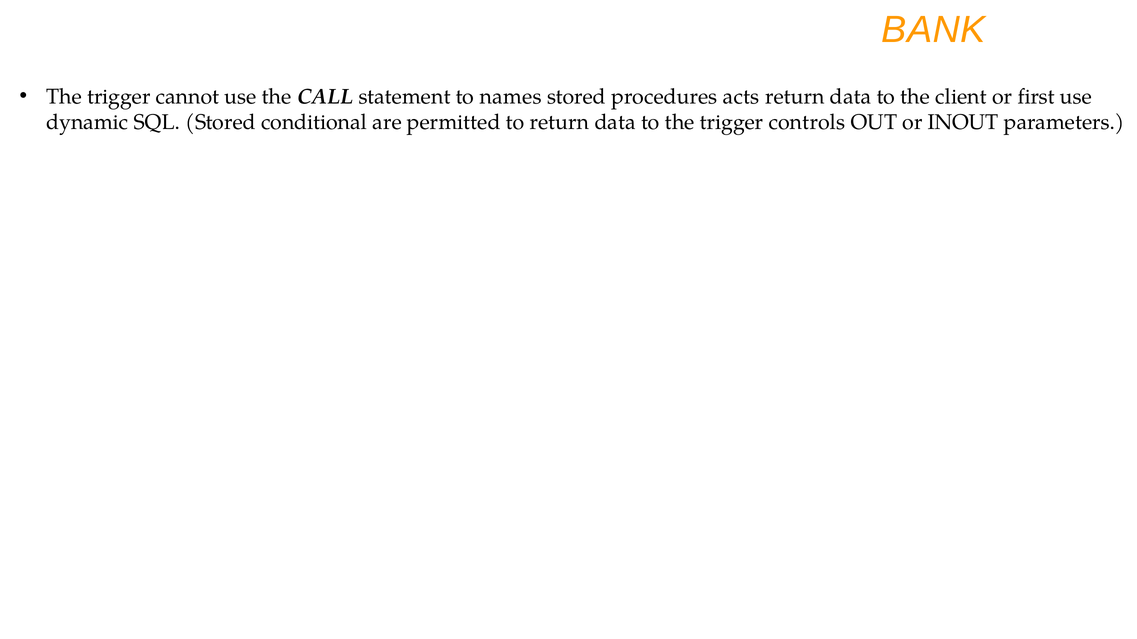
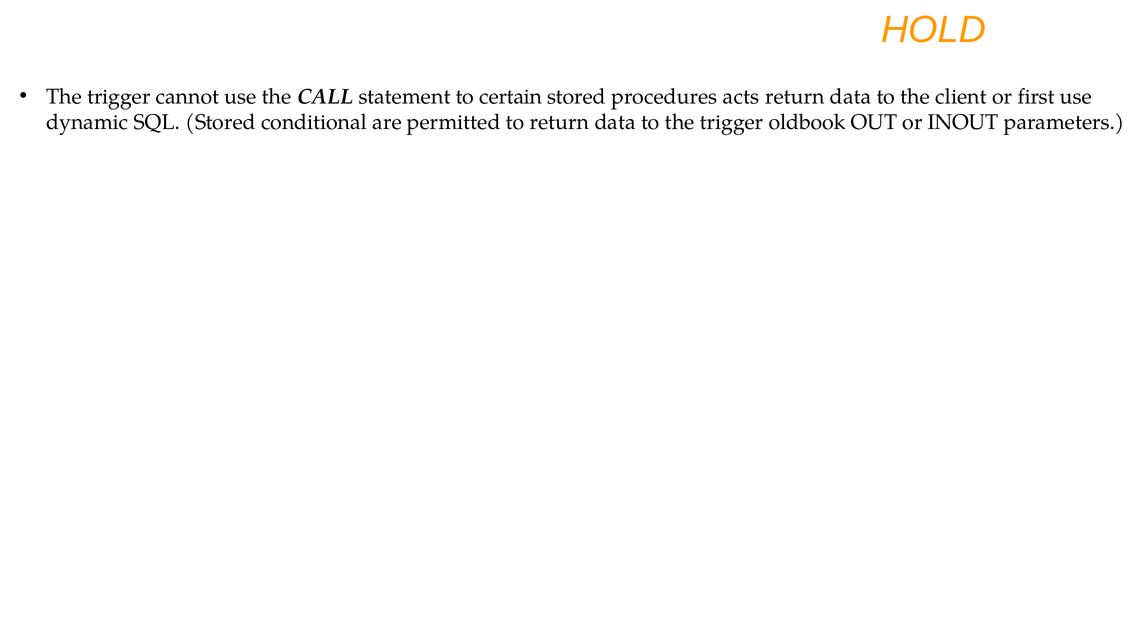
BANK: BANK -> HOLD (934, 30)
names: names -> certain (511, 97)
controls: controls -> oldbook (807, 122)
